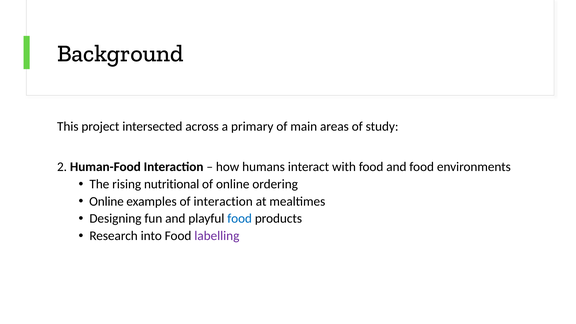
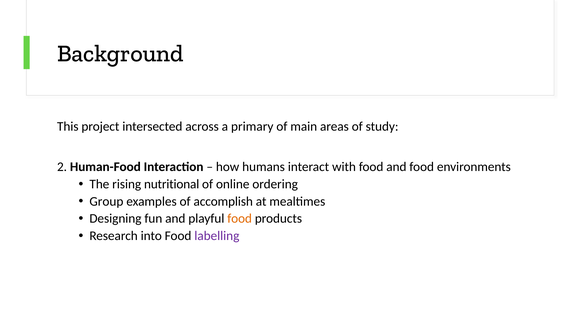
Online: Online -> Group (106, 201)
of interaction: interaction -> accomplish (223, 201)
food colour: blue -> orange (240, 219)
